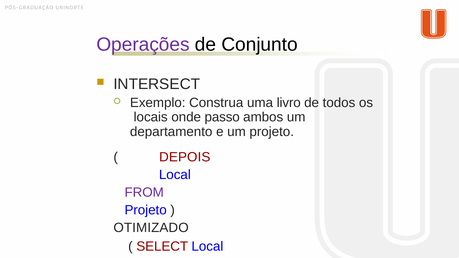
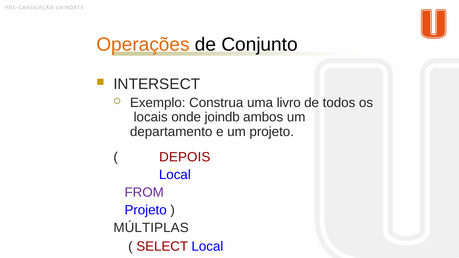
Operações colour: purple -> orange (143, 44)
passo: passo -> joindb (222, 117)
OTIMIZADO: OTIMIZADO -> MÚLTIPLAS (151, 228)
